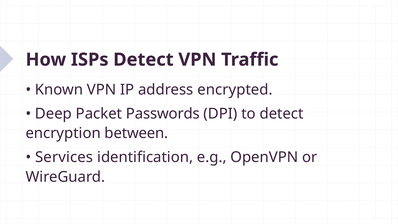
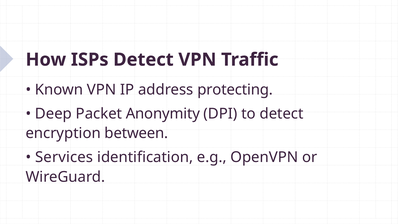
encrypted: encrypted -> protecting (235, 90)
Passwords: Passwords -> Anonymity (163, 114)
